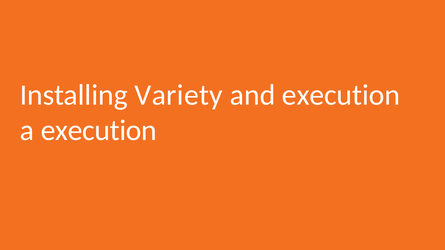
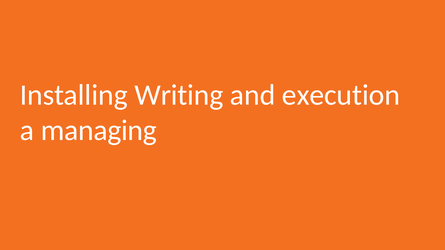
Variety: Variety -> Writing (179, 95)
a execution: execution -> managing (99, 131)
